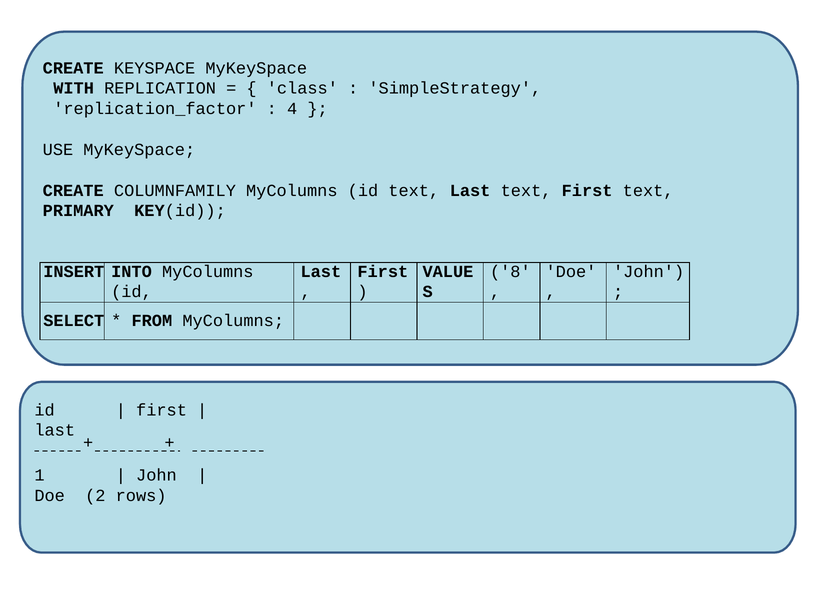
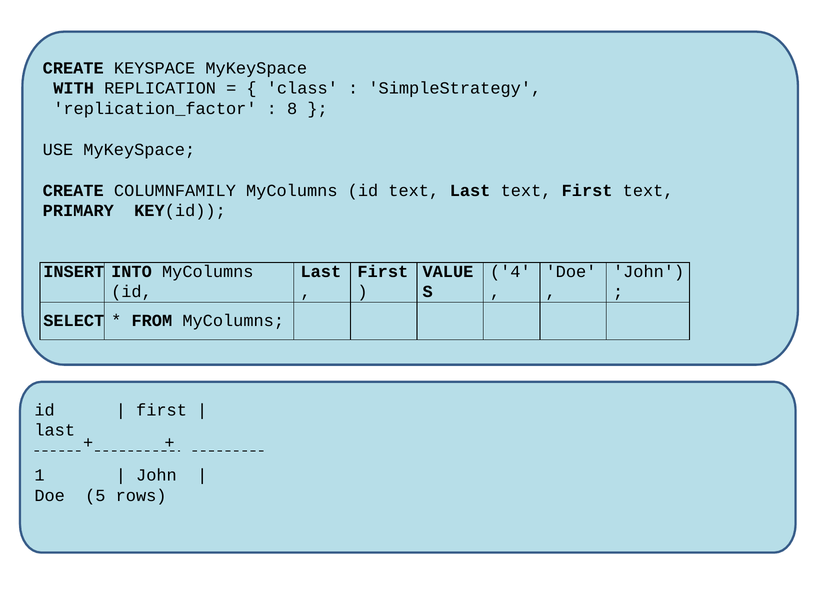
4: 4 -> 8 (292, 109)
8: 8 -> 4 (510, 272)
2: 2 -> 5 (95, 496)
